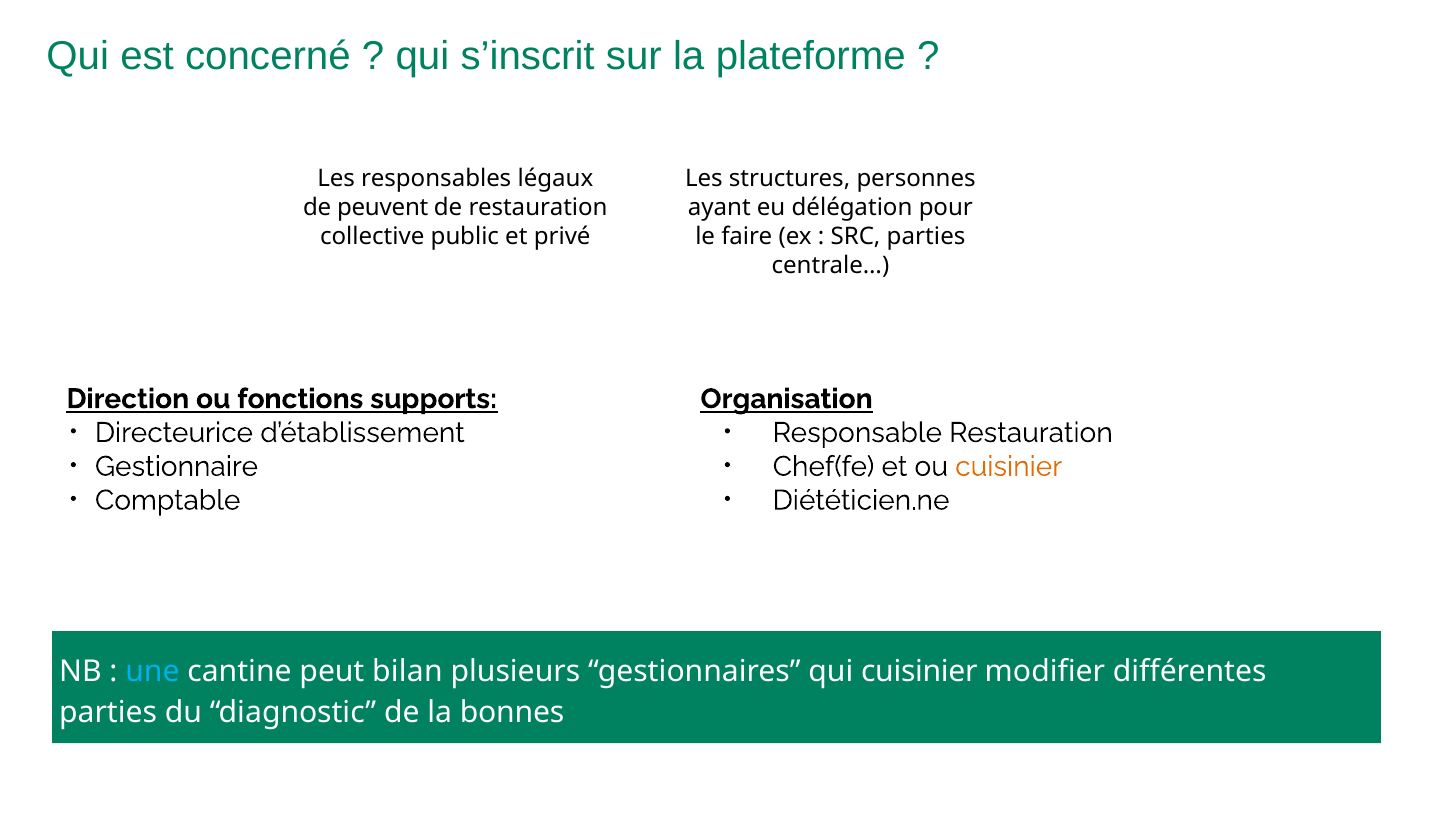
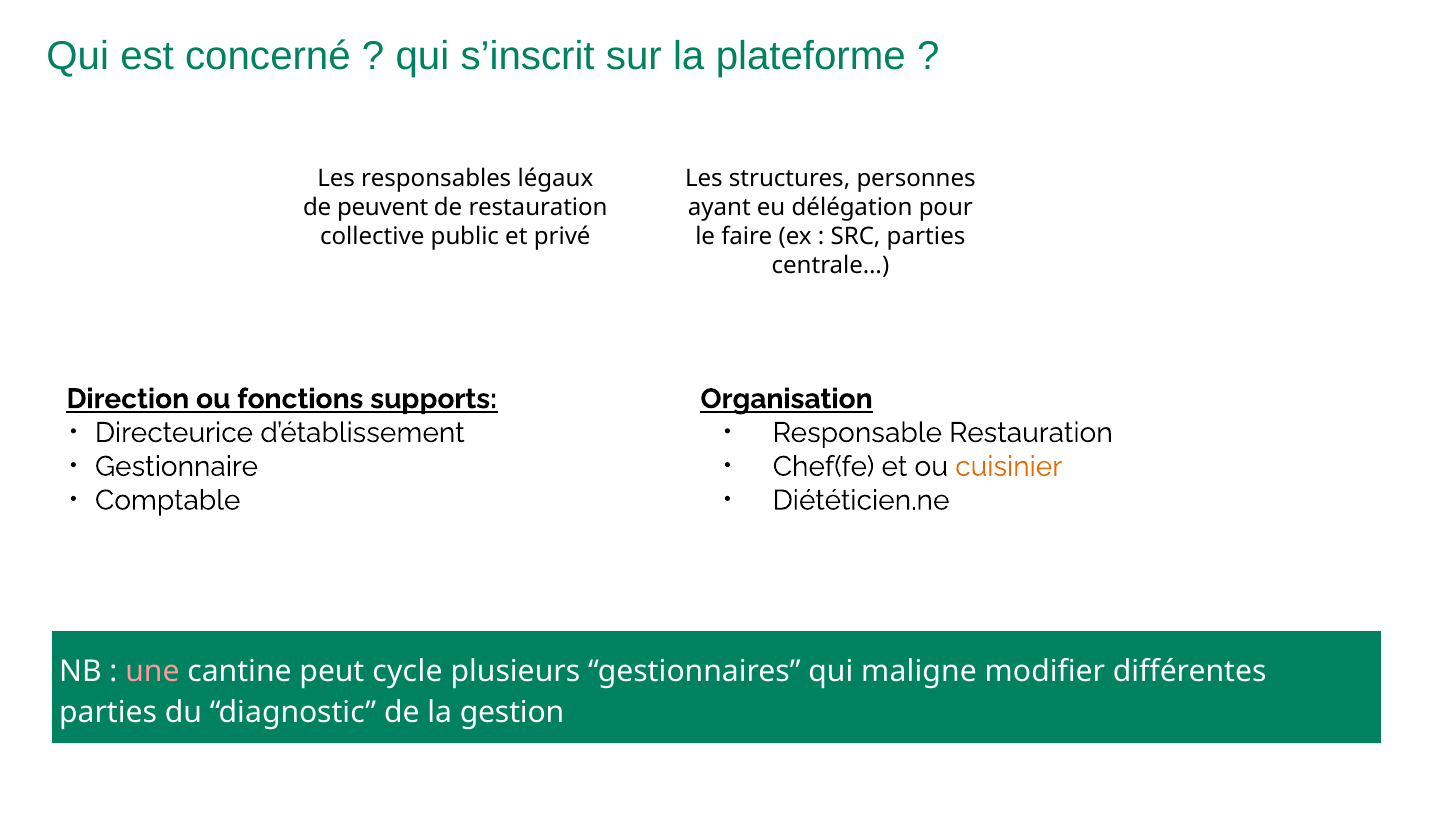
une colour: light blue -> pink (152, 671)
bilan: bilan -> cycle (407, 671)
qui cuisinier: cuisinier -> maligne (919, 671)
bonnes: bonnes -> gestion (512, 713)
